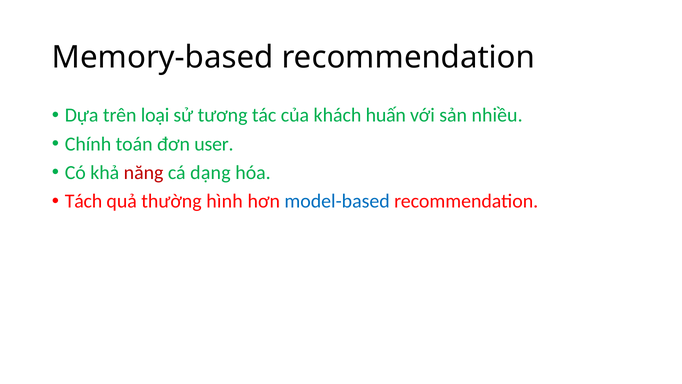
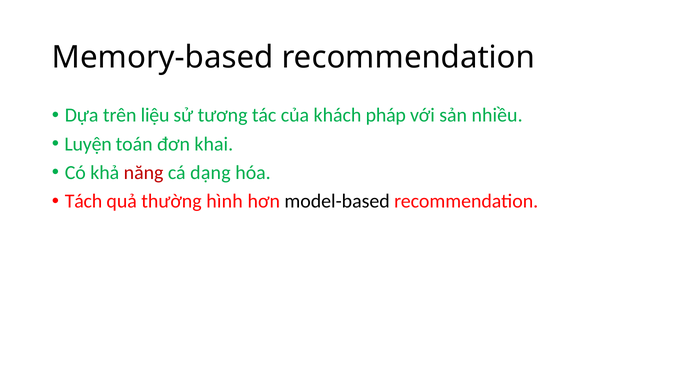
loại: loại -> liệu (155, 115)
huấn: huấn -> pháp (386, 115)
Chính: Chính -> Luyện (88, 144)
user: user -> khai (214, 144)
model-based colour: blue -> black (337, 201)
